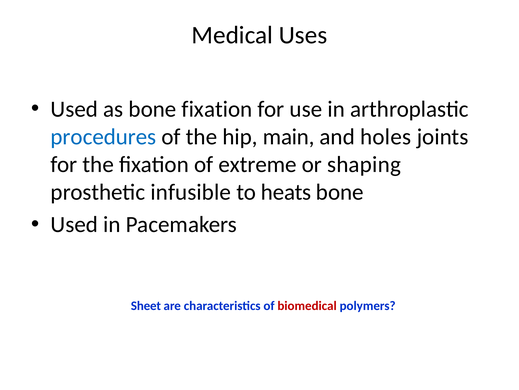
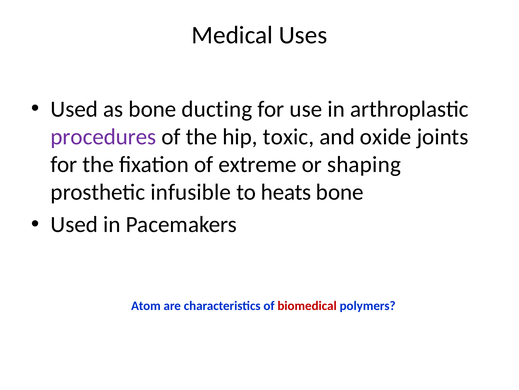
bone fixation: fixation -> ducting (217, 109)
procedures colour: blue -> purple (103, 137)
main: main -> toxic (289, 137)
holes: holes -> oxide (386, 137)
Sheet: Sheet -> Atom (146, 305)
